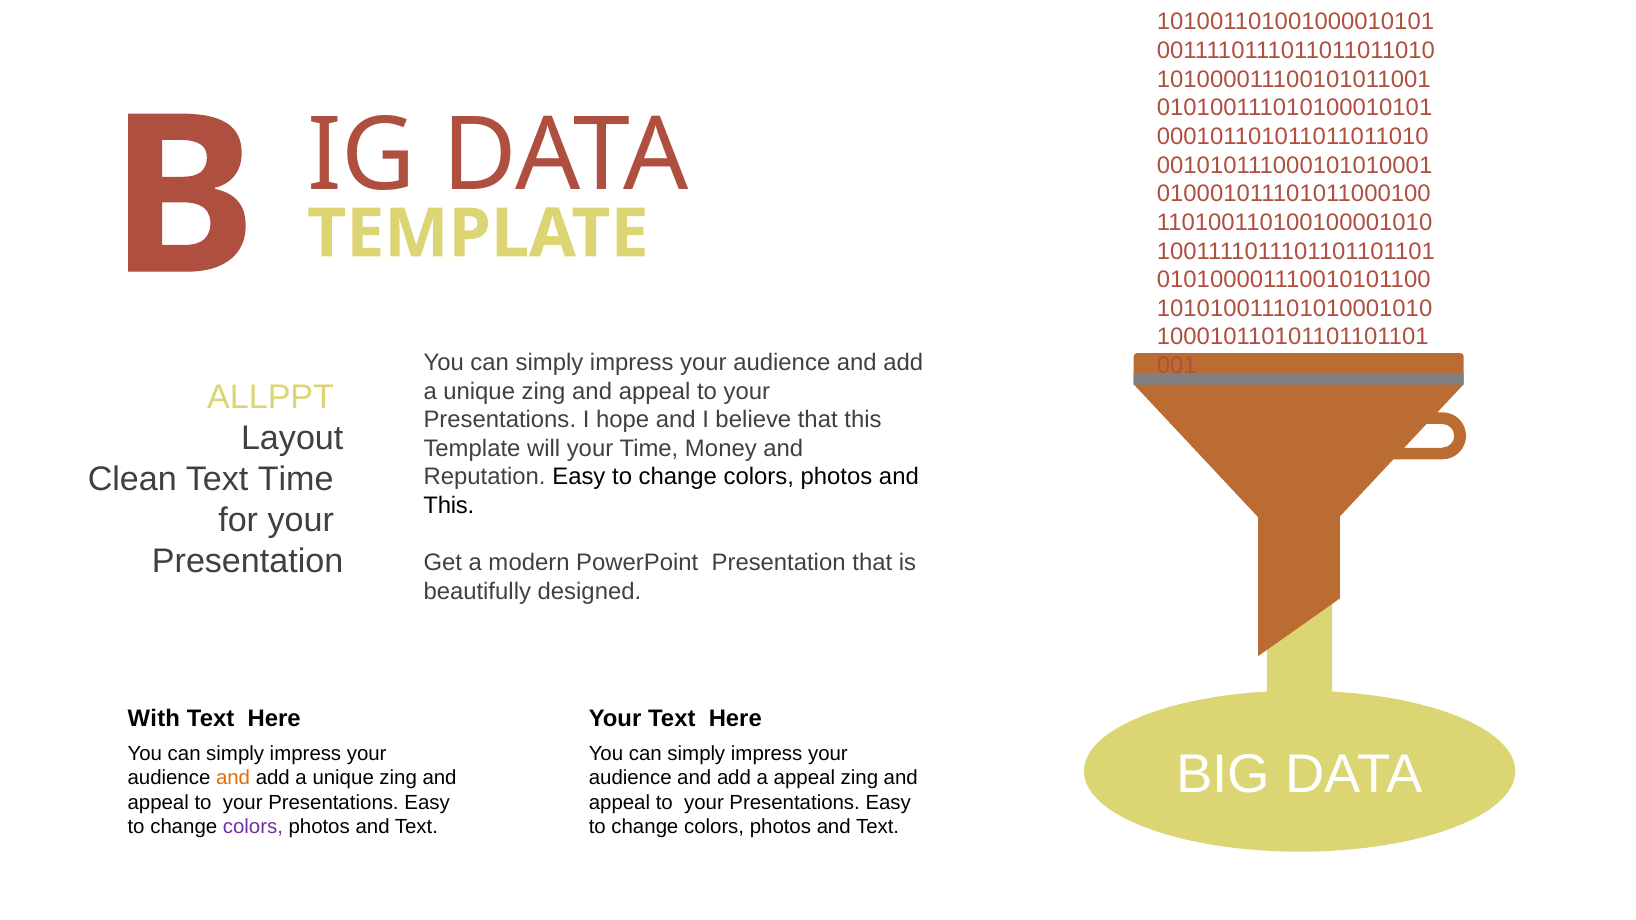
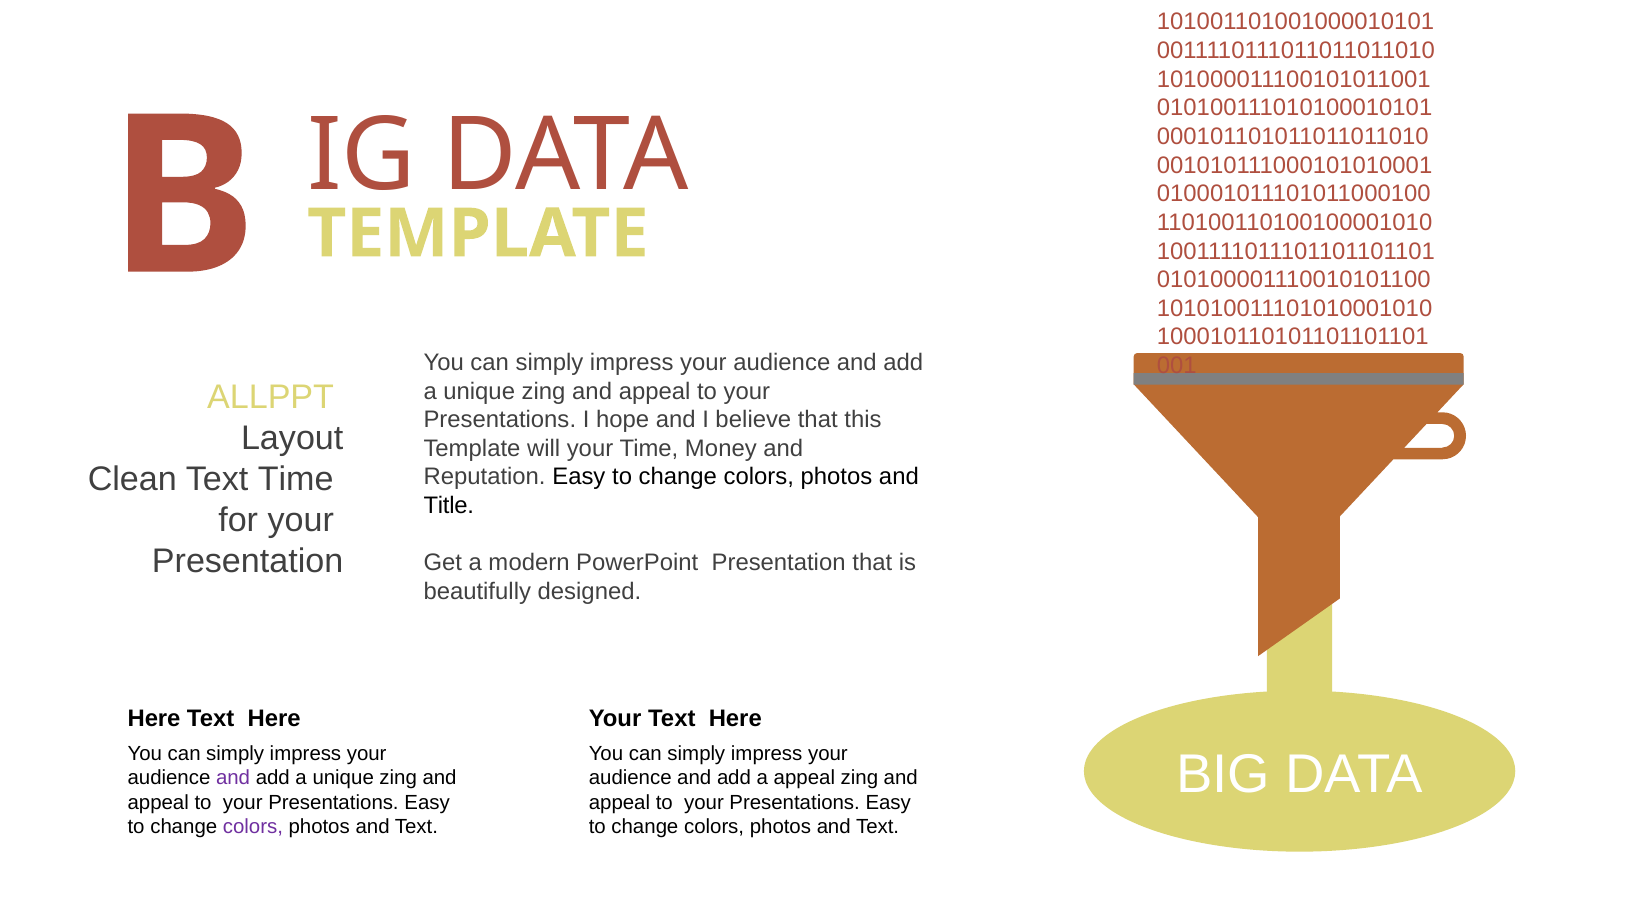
This: This -> Title (449, 506)
With: With -> Here (154, 719)
and colour: orange -> purple (233, 778)
